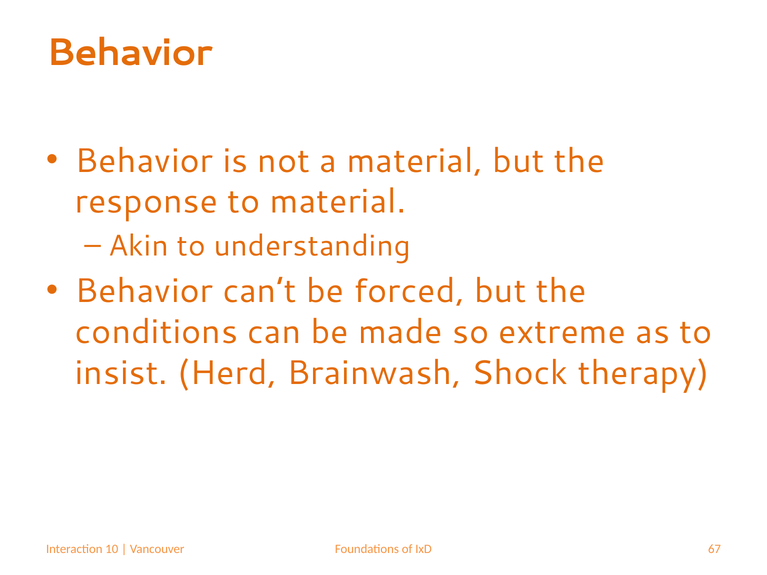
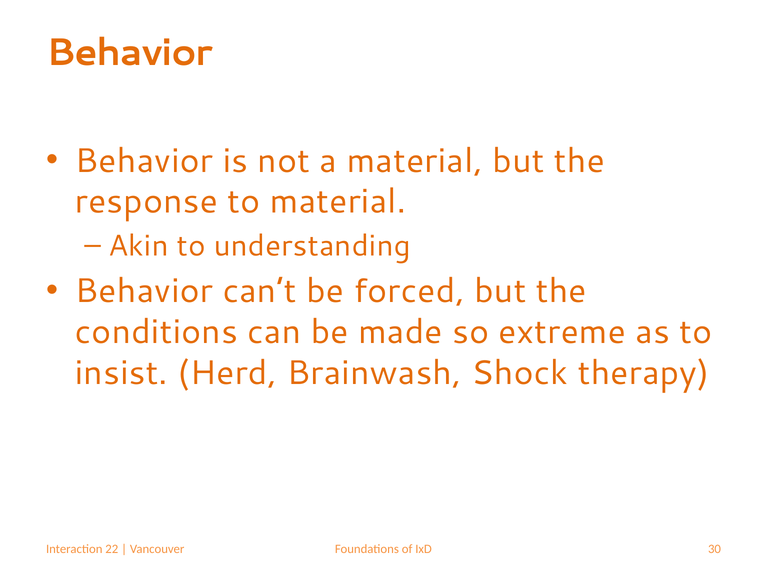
67: 67 -> 30 (715, 549)
10: 10 -> 22 (112, 549)
